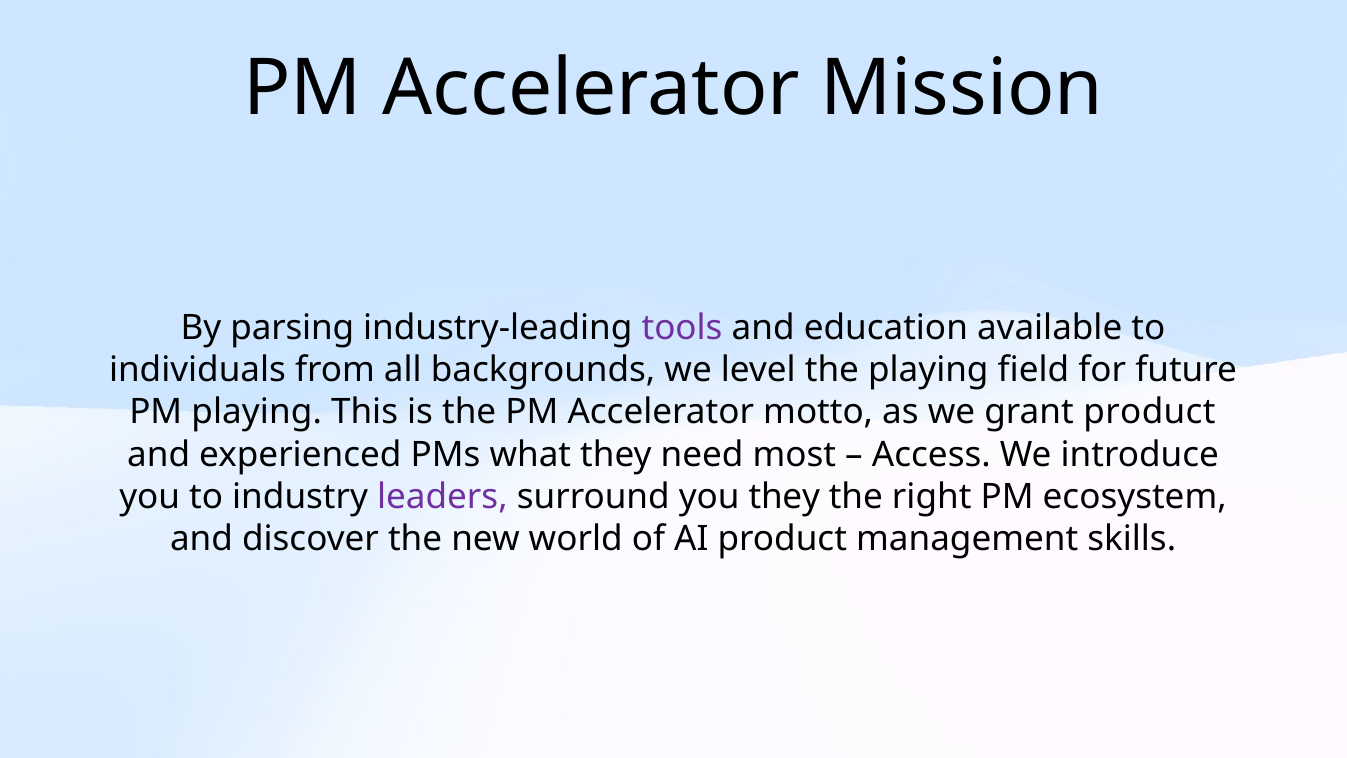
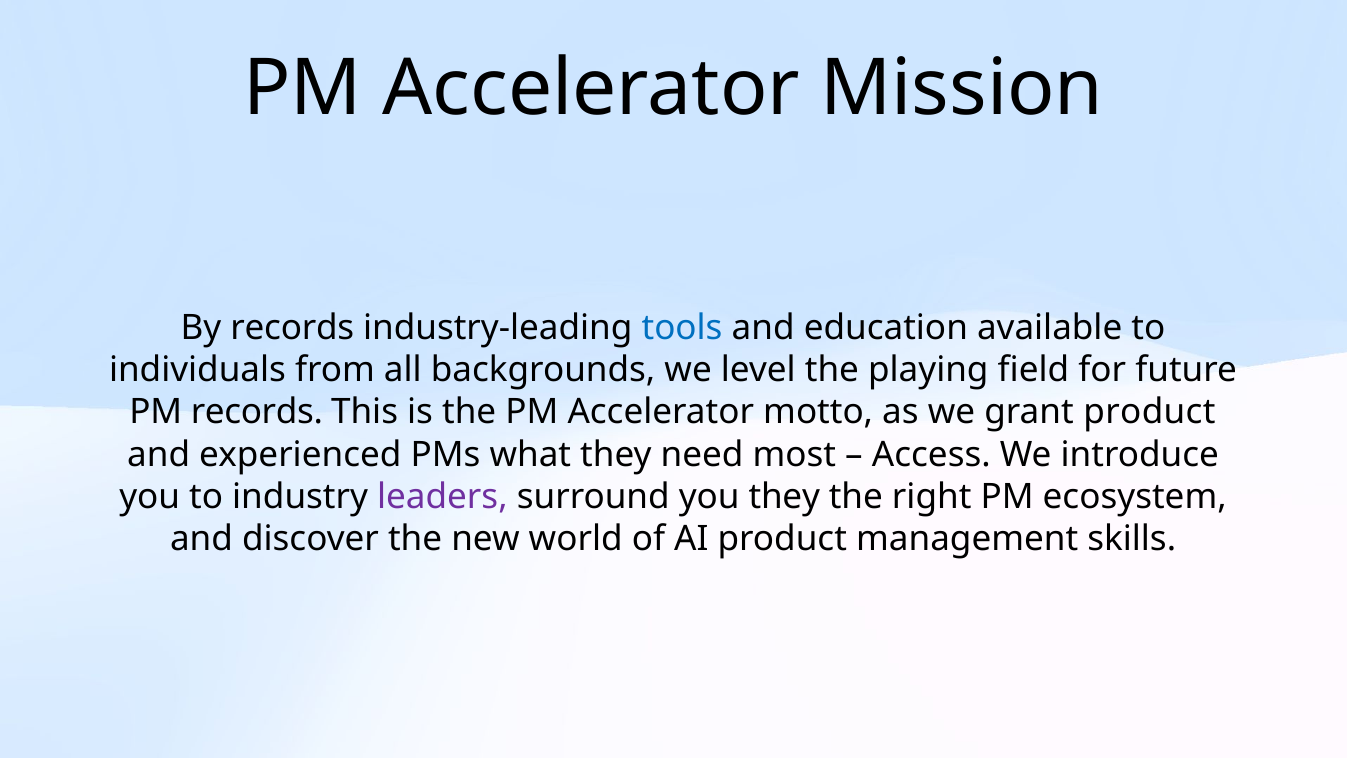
By parsing: parsing -> records (292, 328)
tools colour: purple -> blue (682, 328)
PM playing: playing -> records (257, 412)
